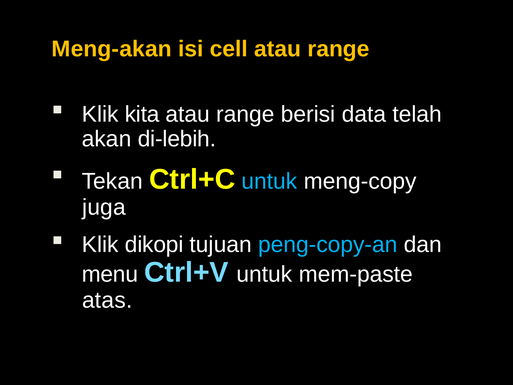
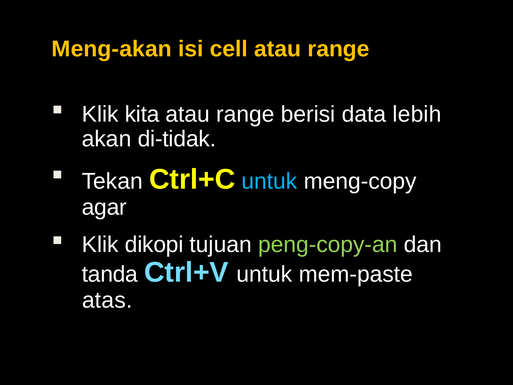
telah: telah -> lebih (417, 114)
di-lebih: di-lebih -> di-tidak (177, 139)
juga: juga -> agar (104, 207)
peng-copy-an colour: light blue -> light green (328, 245)
menu: menu -> tanda (110, 274)
